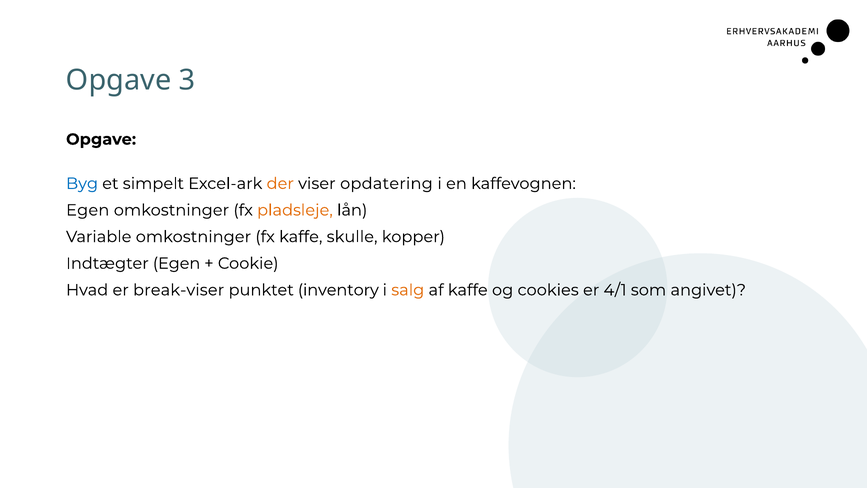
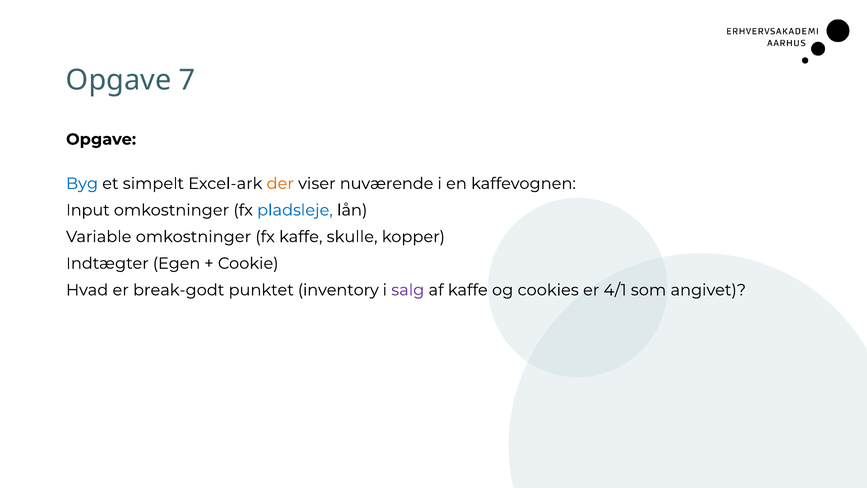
3: 3 -> 7 (187, 80)
opdatering: opdatering -> nuværende (387, 183)
Egen: Egen -> Input (88, 210)
pladsleje colour: orange -> blue (295, 210)
break-viser: break-viser -> break-godt (179, 290)
salg colour: orange -> purple (408, 290)
